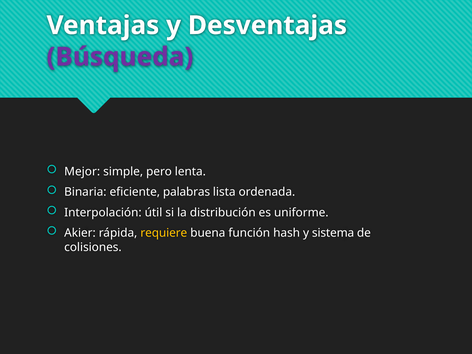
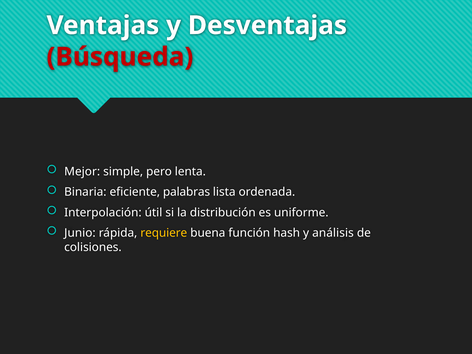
Búsqueda colour: purple -> red (120, 57)
Akier: Akier -> Junio (80, 233)
sistema: sistema -> análisis (333, 233)
